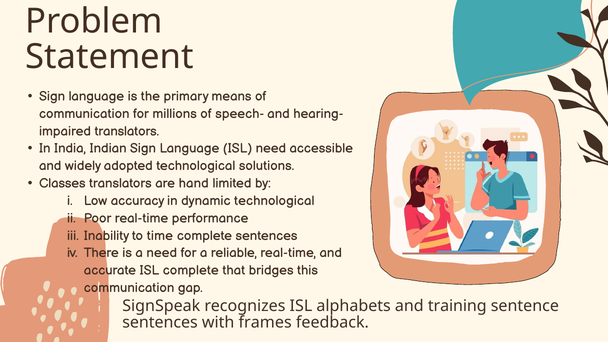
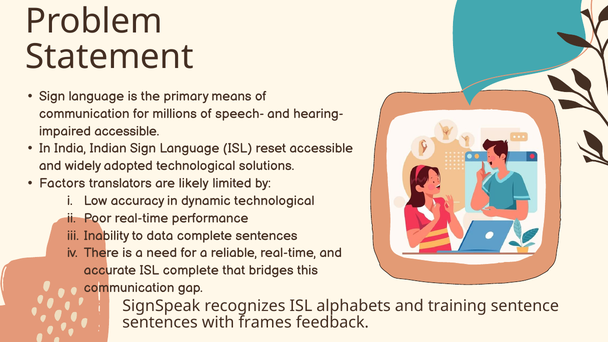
translators: translators -> accessible (127, 131)
ISL need: need -> reset (271, 149)
Classes: Classes -> Factors (62, 183)
hand: hand -> likely (194, 183)
time: time -> data (160, 236)
